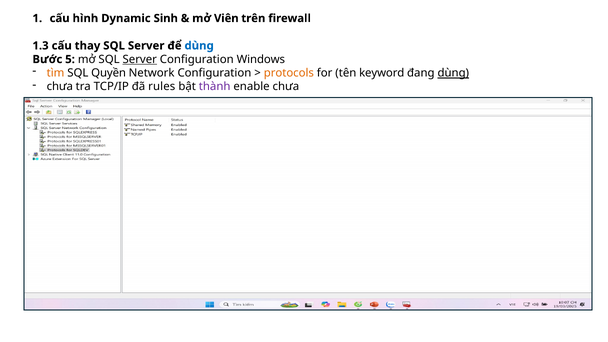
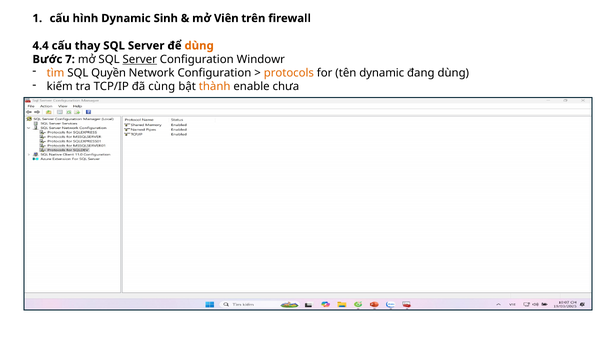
1.3: 1.3 -> 4.4 (41, 46)
dùng colour: blue -> orange (199, 46)
5: 5 -> 7 (70, 59)
Windows: Windows -> Windowr (261, 59)
tên keyword: keyword -> dynamic (382, 73)
dùng underline: present -> none (453, 73)
chưa: chưa -> kiếm (60, 87)
rules: rules -> cùng (162, 87)
thành colour: purple -> orange (215, 87)
